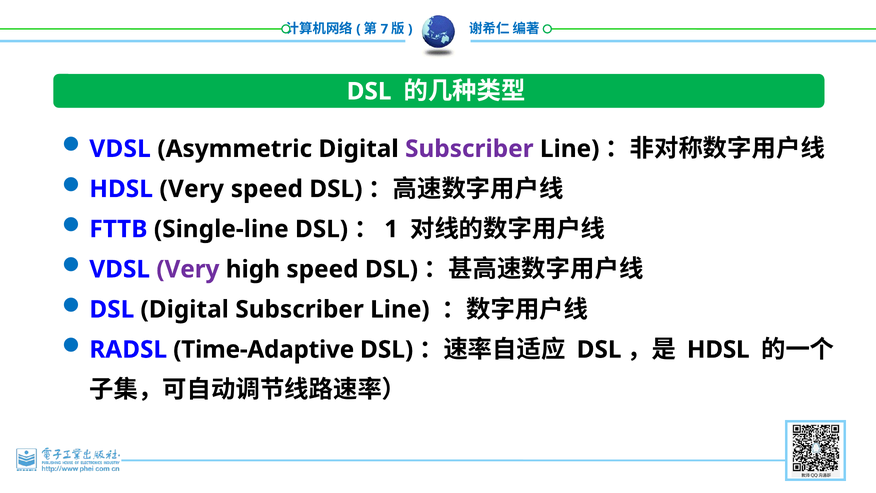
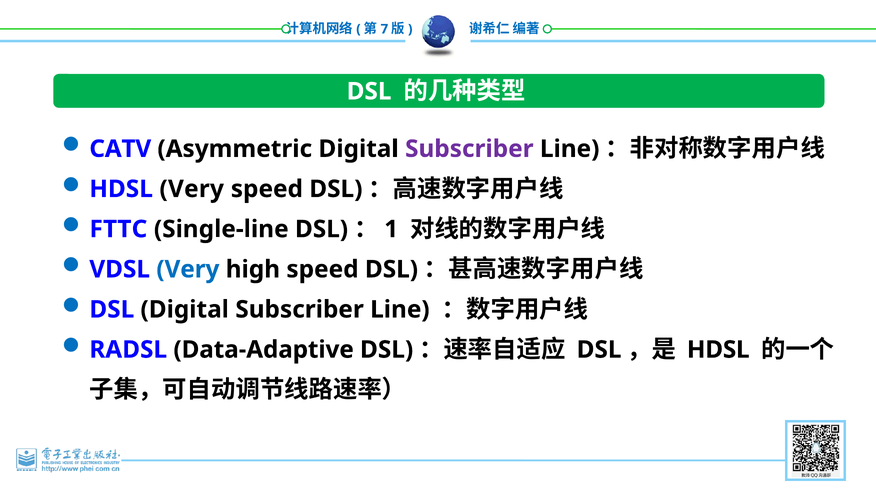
VDSL: VDSL -> CATV (120, 149)
FTTB: FTTB -> FTTC (118, 229)
Very colour: purple -> blue (188, 269)
Time-Adaptive: Time-Adaptive -> Data-Adaptive (264, 350)
